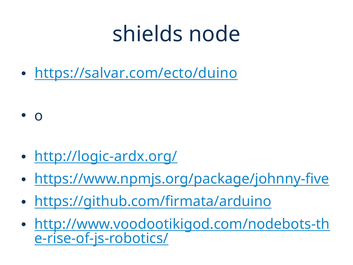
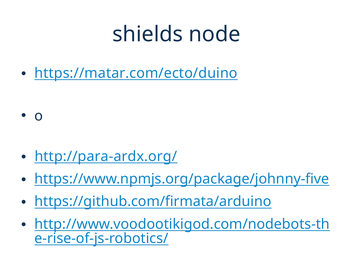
https://salvar.com/ecto/duino: https://salvar.com/ecto/duino -> https://matar.com/ecto/duino (136, 73)
http://logic-ardx.org/: http://logic-ardx.org/ -> http://para-ardx.org/ (106, 156)
